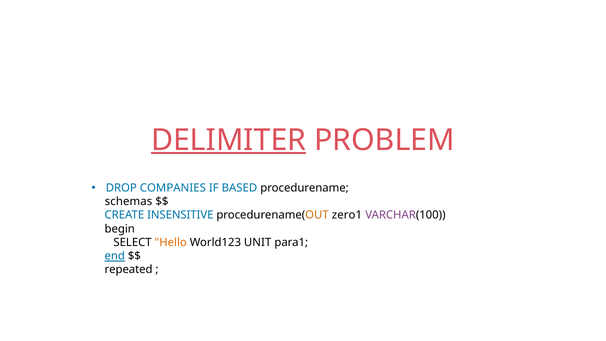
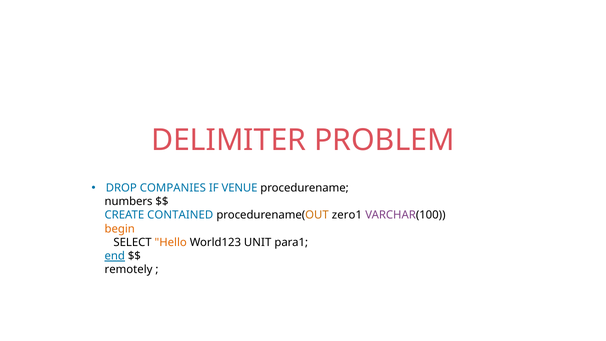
DELIMITER underline: present -> none (229, 140)
BASED: BASED -> VENUE (240, 188)
schemas: schemas -> numbers (129, 201)
INSENSITIVE: INSENSITIVE -> CONTAINED (180, 215)
begin colour: black -> orange (120, 229)
repeated: repeated -> remotely (129, 270)
